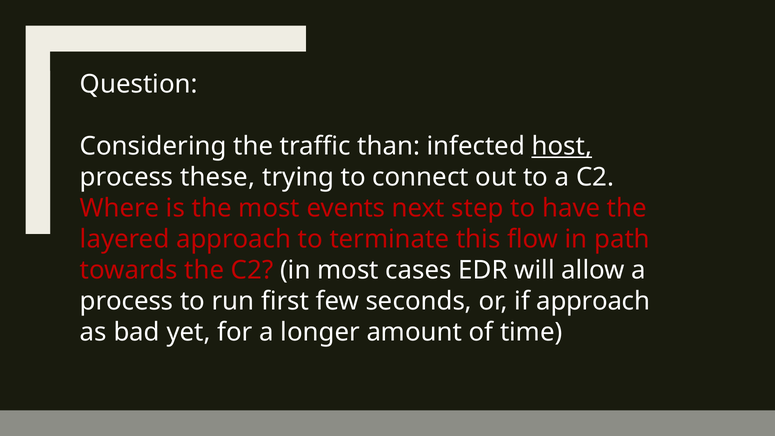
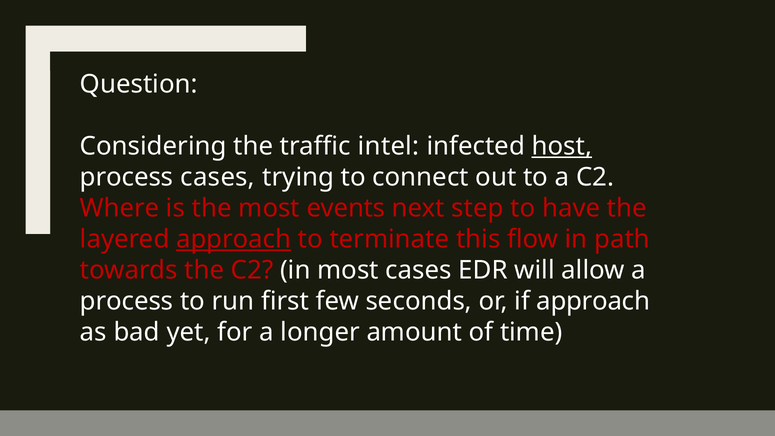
than: than -> intel (389, 146)
process these: these -> cases (218, 177)
approach underline: none -> present (234, 239)
